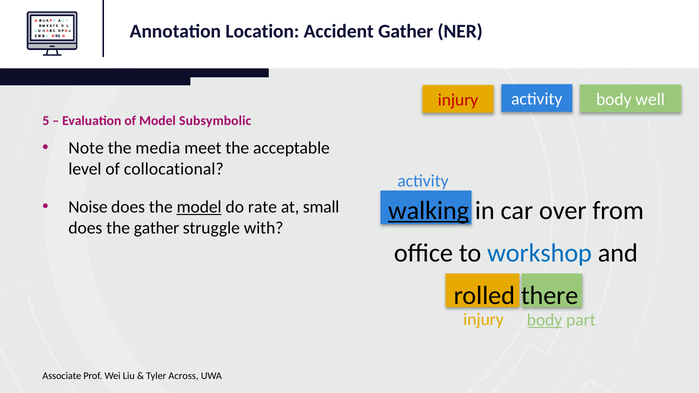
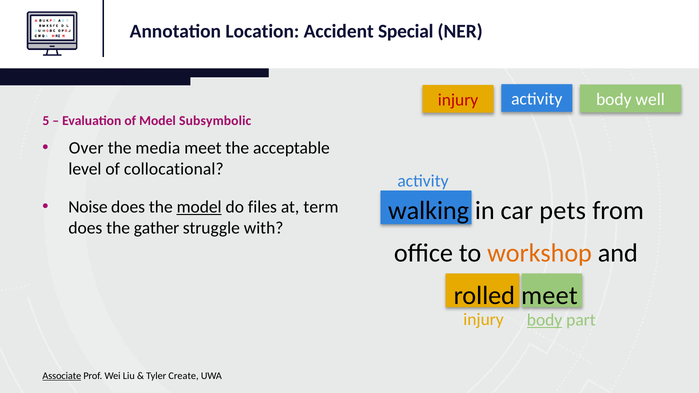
Accident Gather: Gather -> Special (406, 31)
Note: Note -> Over (86, 148)
rate: rate -> files (262, 207)
small: small -> term (321, 207)
walking underline: present -> none (429, 211)
over: over -> pets (563, 211)
workshop colour: blue -> orange (540, 253)
rolled there: there -> meet (549, 296)
Associate underline: none -> present (62, 376)
Across: Across -> Create (184, 376)
